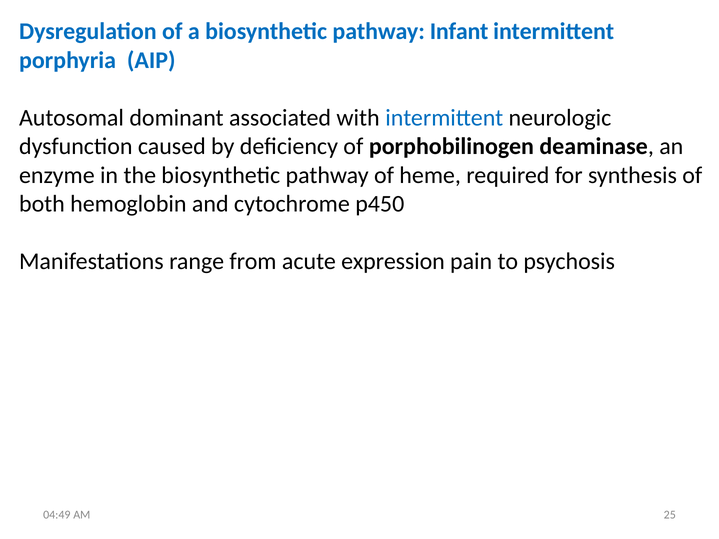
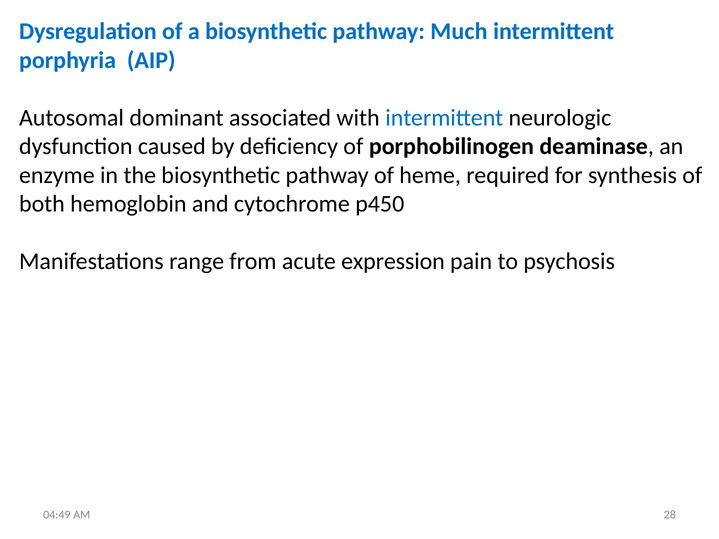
Infant: Infant -> Much (459, 32)
25: 25 -> 28 (670, 515)
